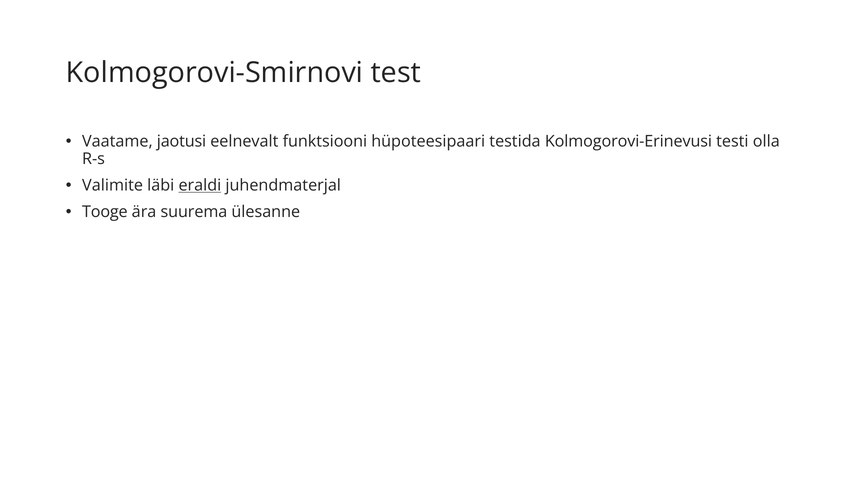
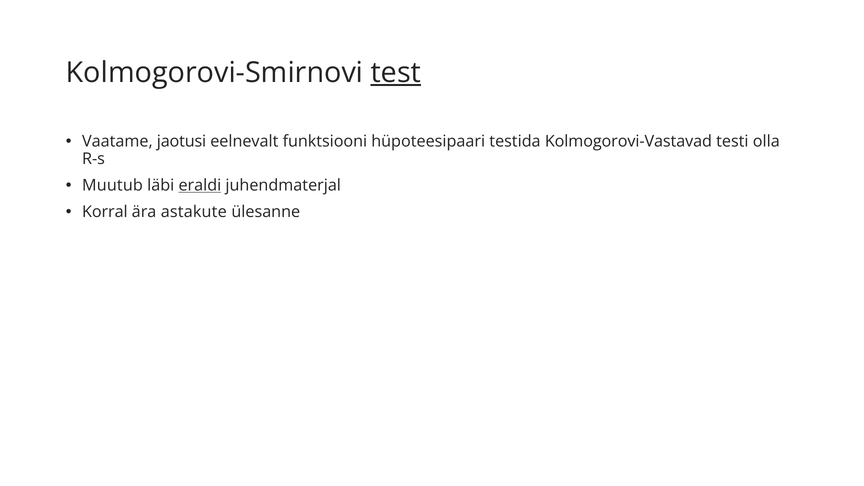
test underline: none -> present (396, 73)
Kolmogorovi-Erinevusi: Kolmogorovi-Erinevusi -> Kolmogorovi-Vastavad (628, 141)
Valimite: Valimite -> Muutub (112, 185)
Tooge: Tooge -> Korral (105, 212)
suurema: suurema -> astakute (194, 212)
